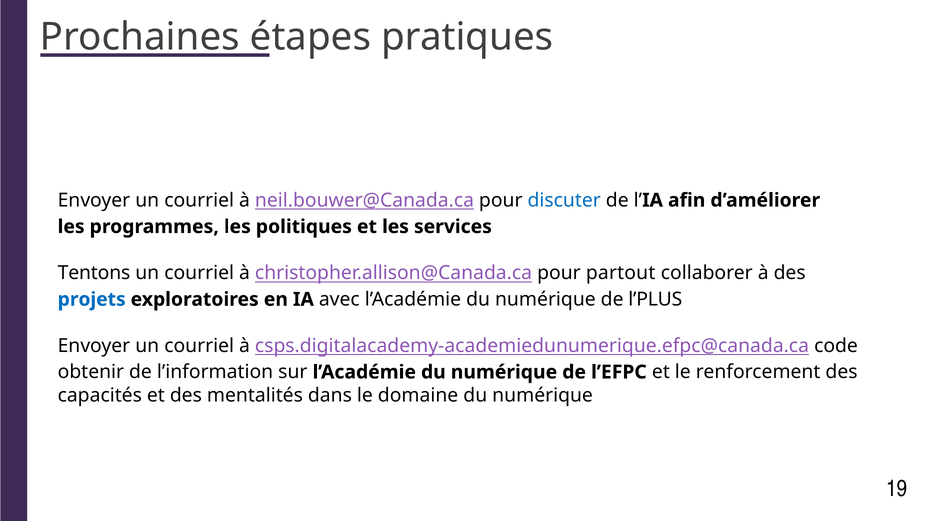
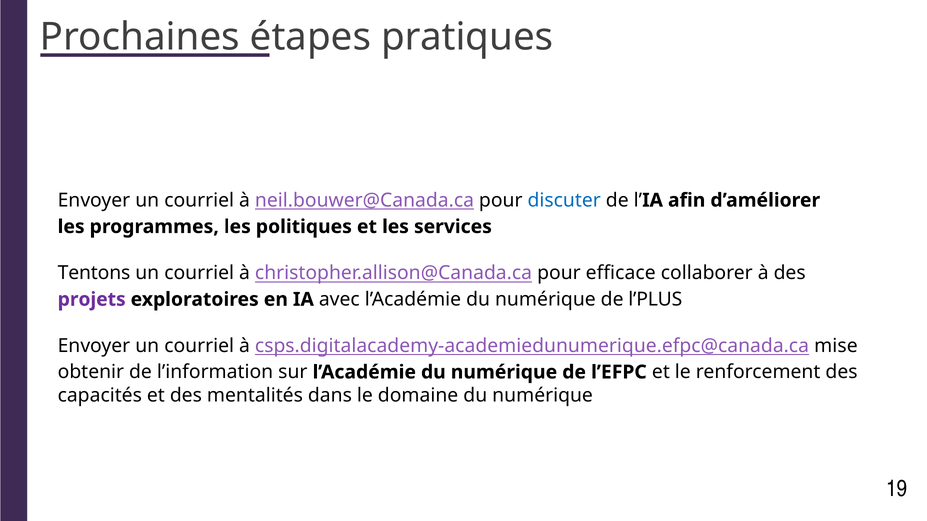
partout: partout -> efficace (621, 273)
projets colour: blue -> purple (92, 300)
code: code -> mise (836, 346)
